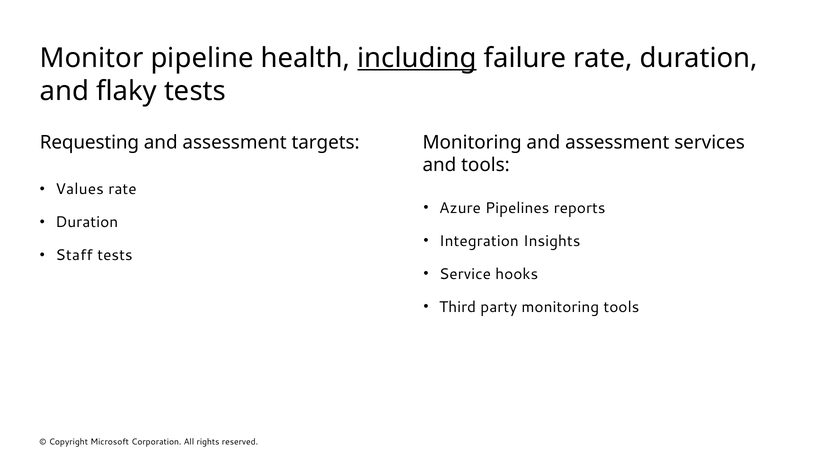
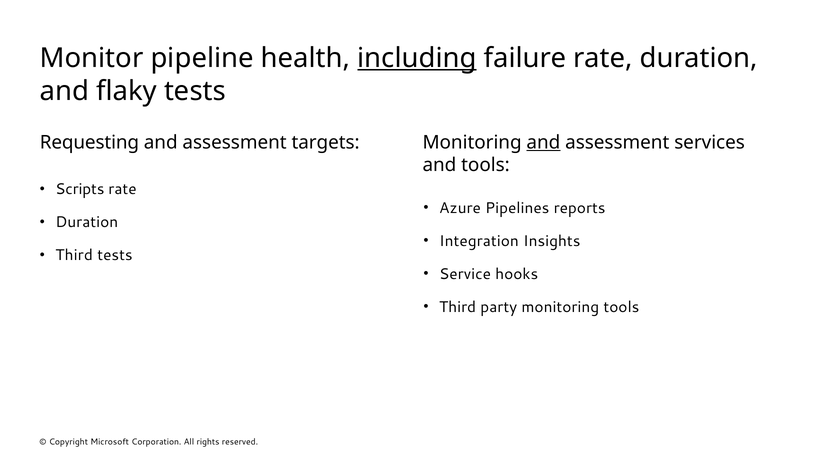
and underline: none -> present (543, 142)
Values: Values -> Scripts (80, 189)
Staff: Staff -> Third (74, 255)
